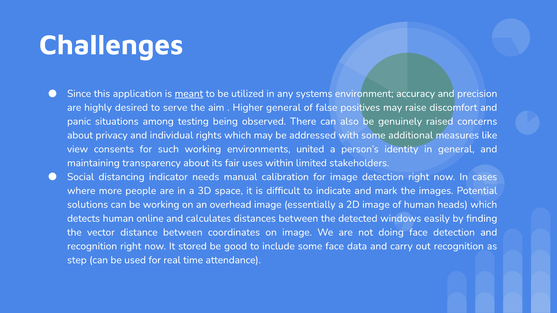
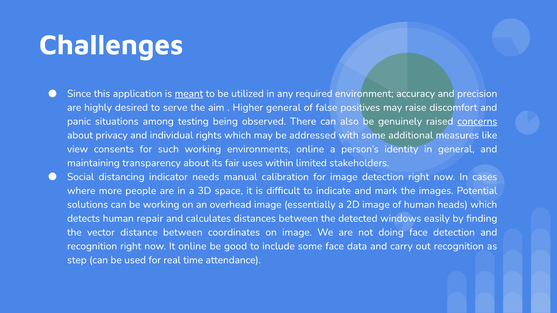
systems: systems -> required (314, 94)
concerns underline: none -> present (477, 121)
environments united: united -> online (310, 149)
online: online -> repair (150, 219)
It stored: stored -> online (192, 246)
